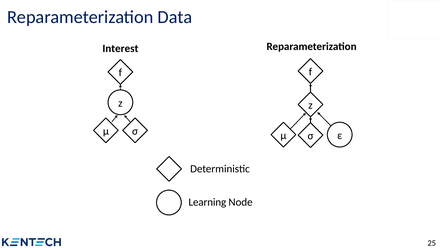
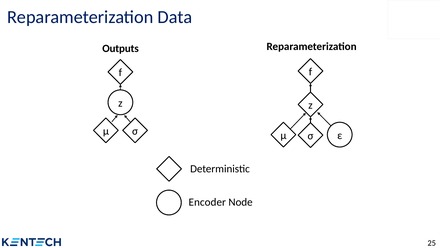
Interest: Interest -> Outputs (120, 48)
Learning: Learning -> Encoder (207, 202)
